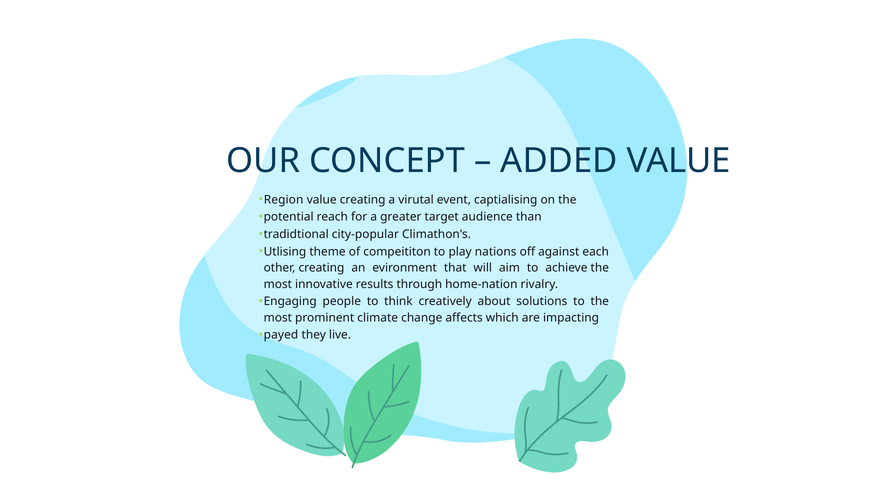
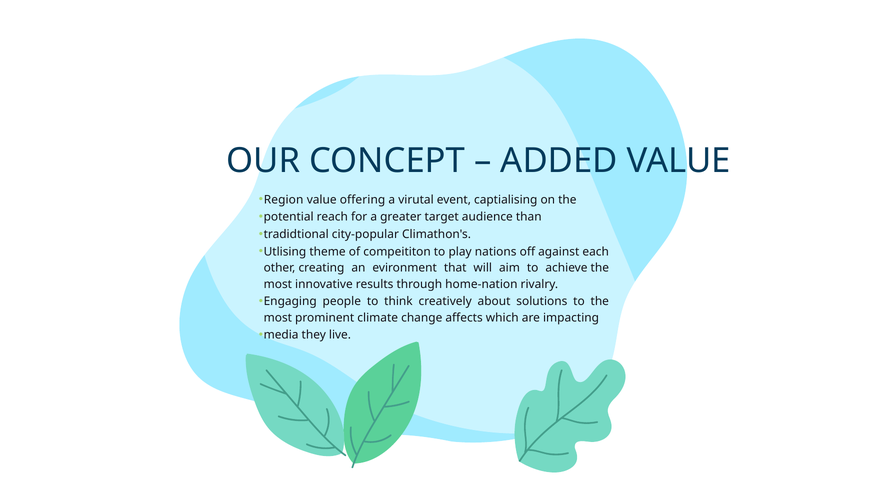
value creating: creating -> offering (363, 200)
payed: payed -> media (281, 335)
